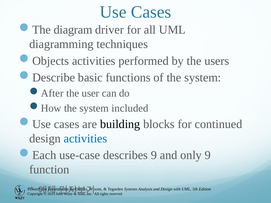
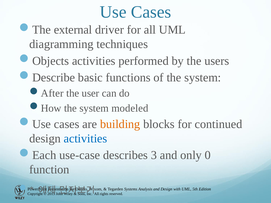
diagram: diagram -> external (73, 30)
included: included -> modeled (130, 108)
building colour: black -> orange (120, 124)
describes 9: 9 -> 3 (154, 155)
only 9: 9 -> 0 (208, 155)
